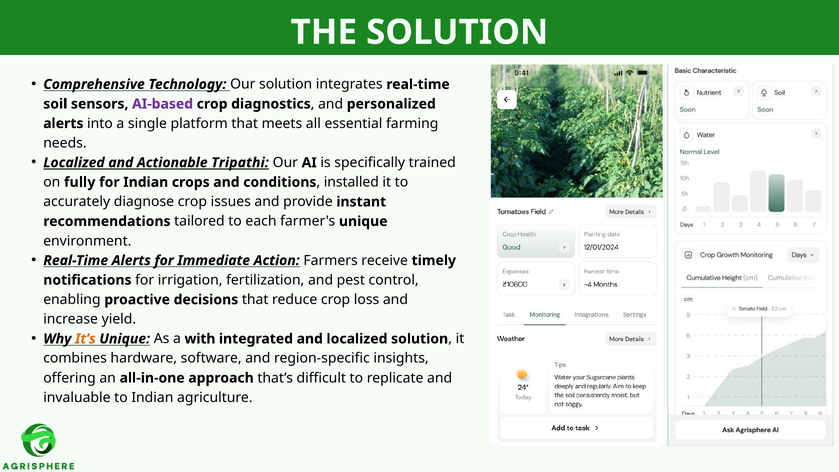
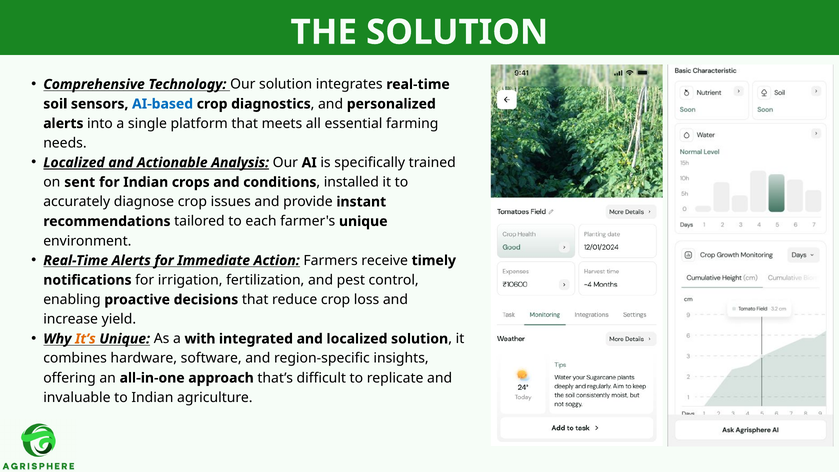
AI-based colour: purple -> blue (163, 104)
Tripathi: Tripathi -> Analysis (240, 163)
fully: fully -> sent (80, 182)
